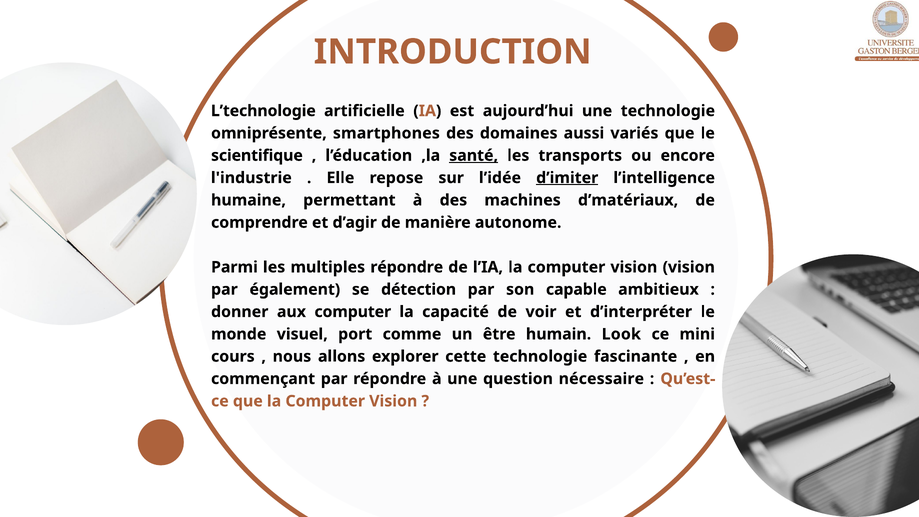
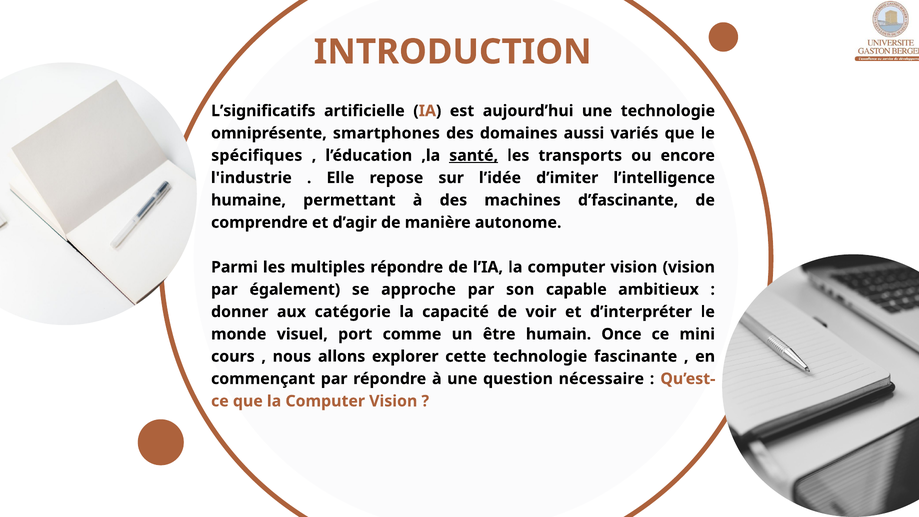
L’technologie: L’technologie -> L’significatifs (263, 111)
scientifique: scientifique -> spécifiques (257, 156)
d’imiter underline: present -> none (567, 178)
d’matériaux: d’matériaux -> d’fascinante (628, 200)
détection: détection -> approche (419, 289)
aux computer: computer -> catégorie (353, 312)
Look: Look -> Once (621, 334)
